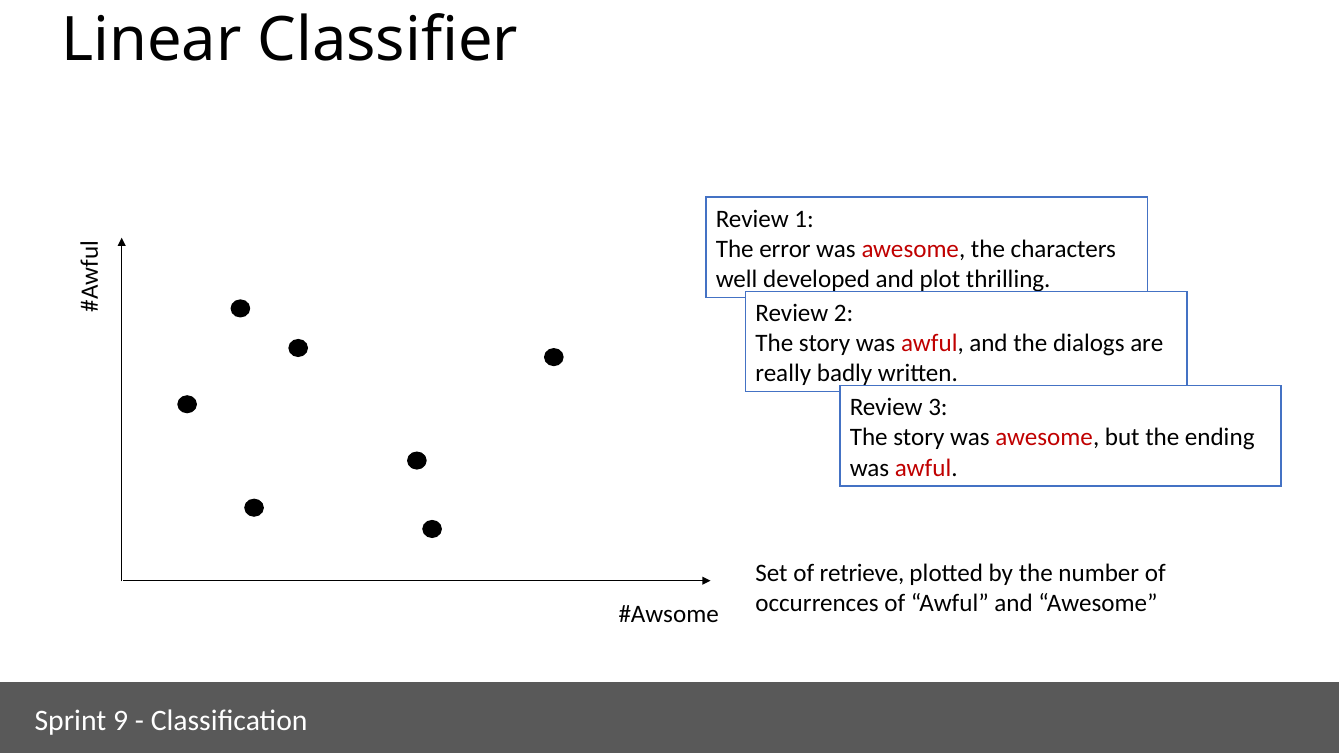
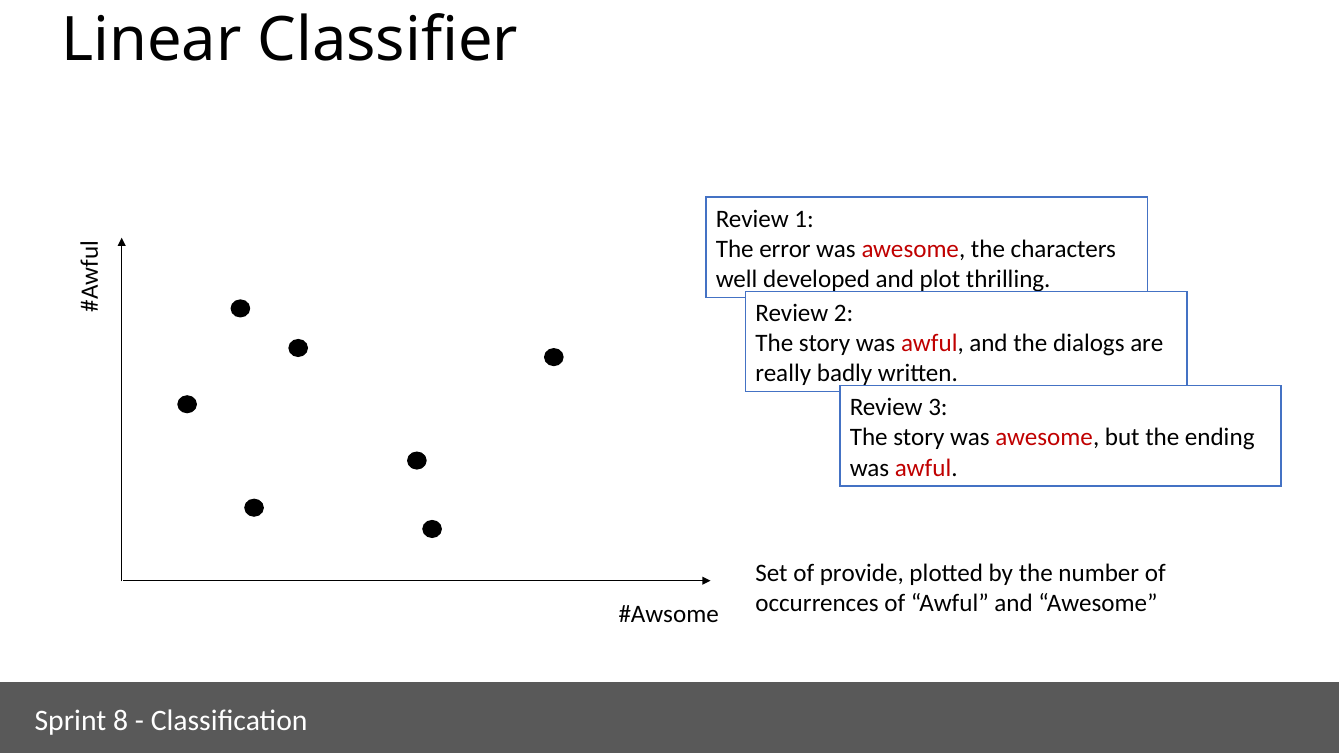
retrieve: retrieve -> provide (862, 573)
9: 9 -> 8 (121, 721)
